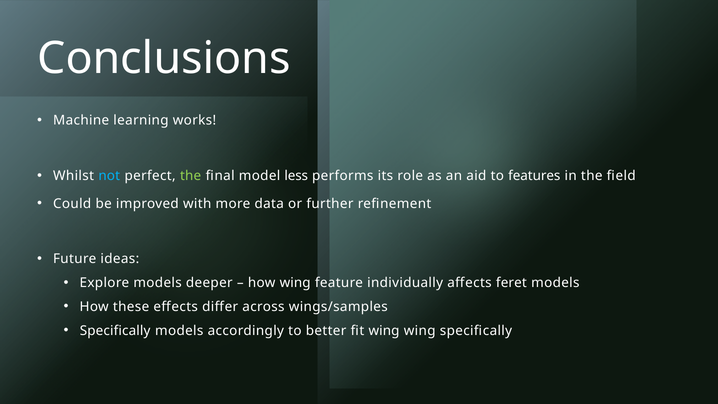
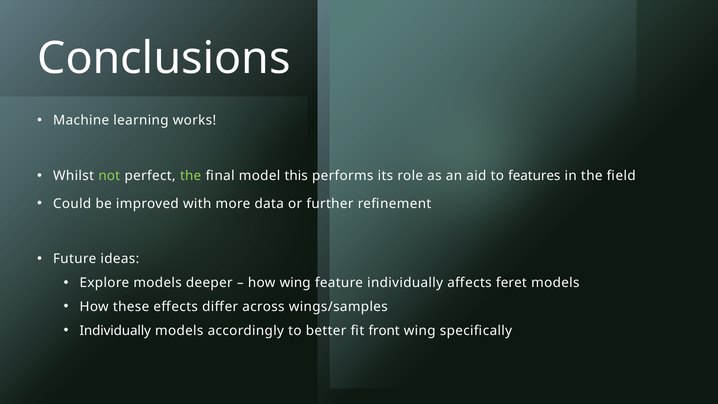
not colour: light blue -> light green (109, 176)
less: less -> this (296, 176)
Specifically: Specifically -> Individually (115, 331)
fit wing: wing -> front (384, 331)
